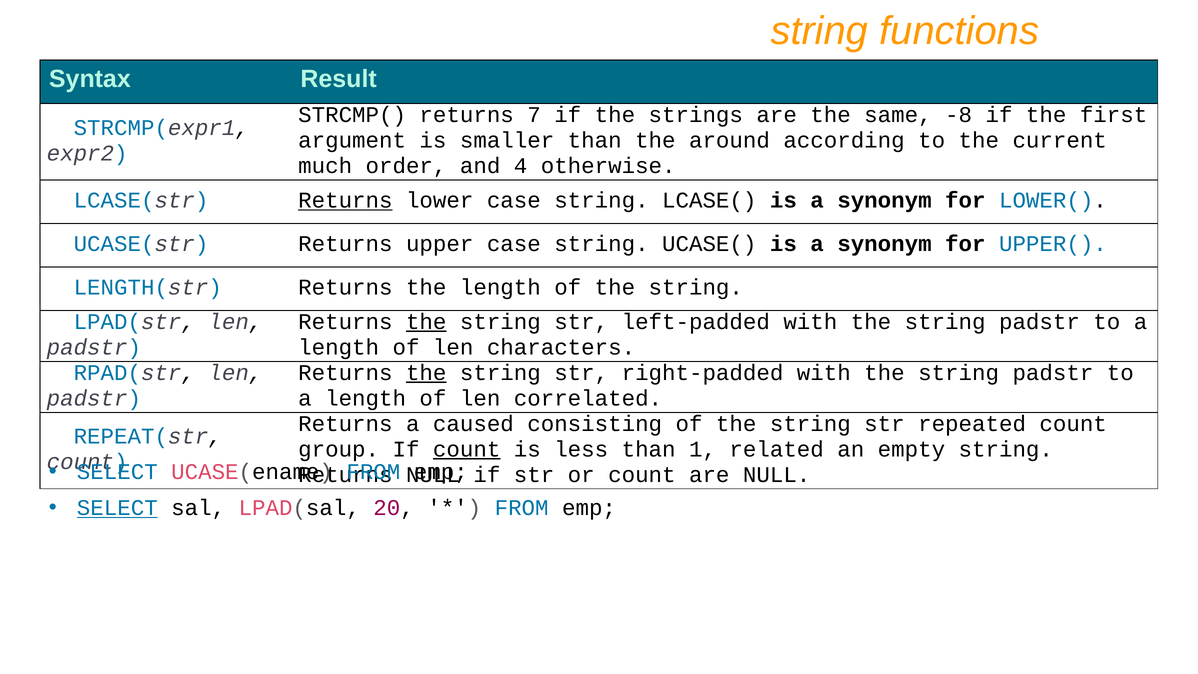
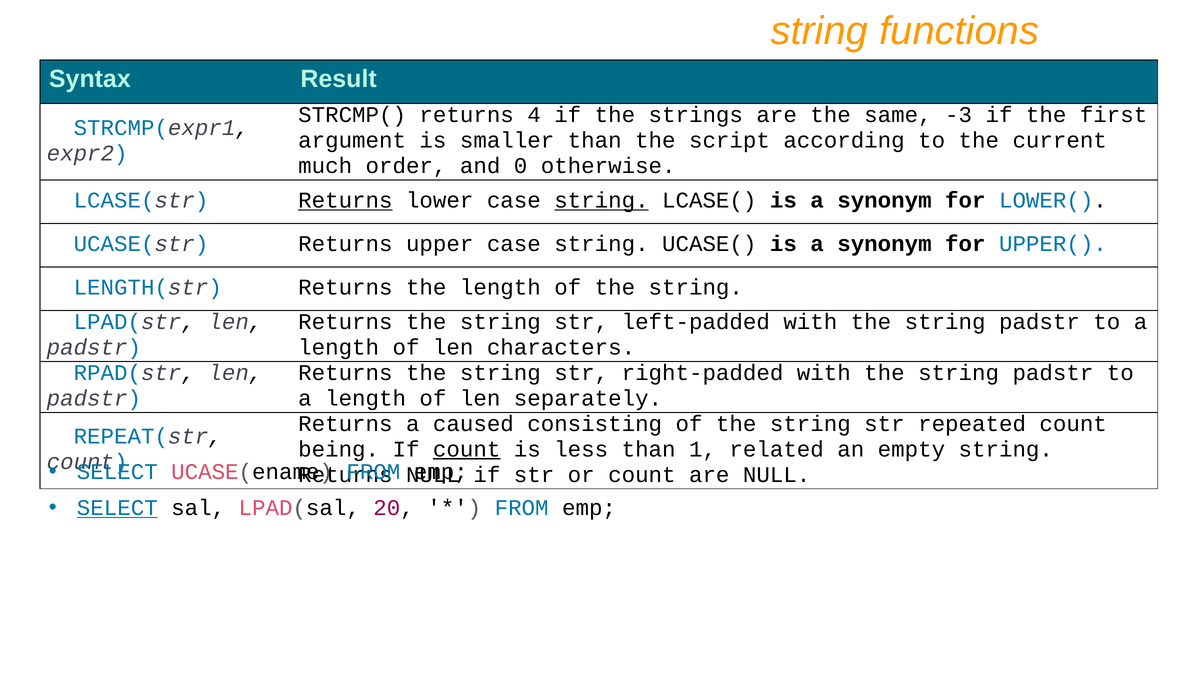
7: 7 -> 4 (534, 115)
-8: -8 -> -3 (959, 115)
around: around -> script (729, 140)
4: 4 -> 0 (521, 166)
string underline: none -> present (601, 200)
the underline: present -> none (426, 322)
the underline: present -> none (426, 373)
correlated: correlated -> separately (588, 398)
group: group -> being (339, 449)
